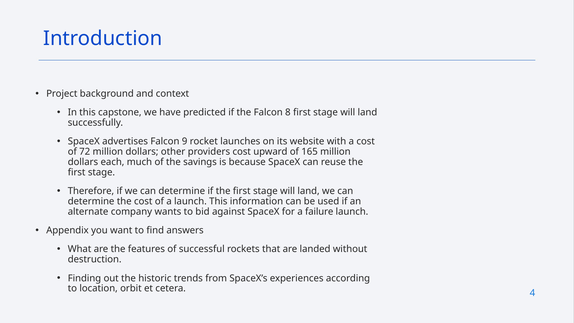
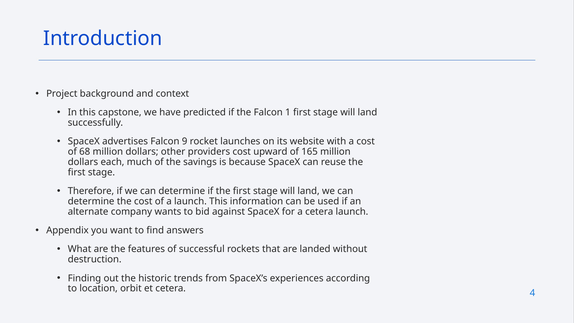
8: 8 -> 1 (288, 112)
72: 72 -> 68 (85, 152)
a failure: failure -> cetera (319, 212)
